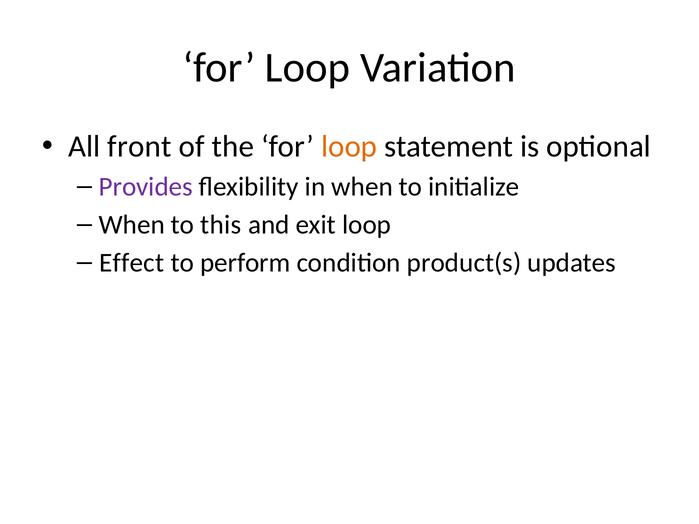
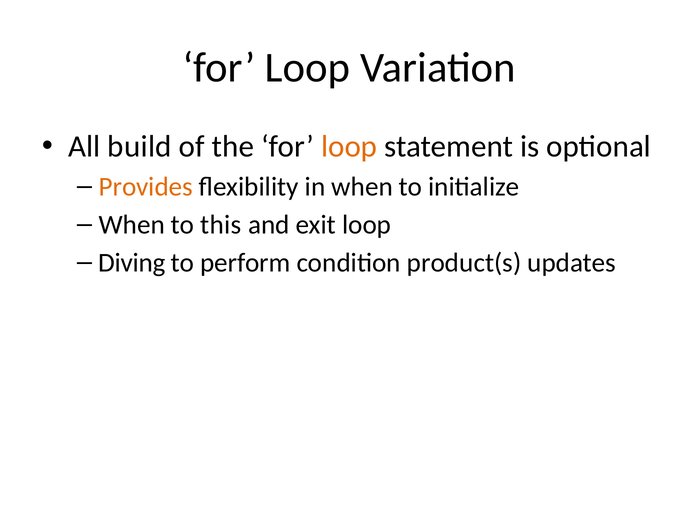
front: front -> build (140, 147)
Provides colour: purple -> orange (146, 187)
Effect: Effect -> Diving (132, 263)
